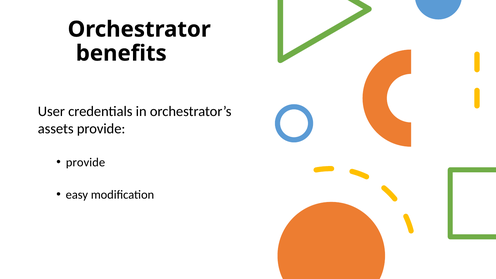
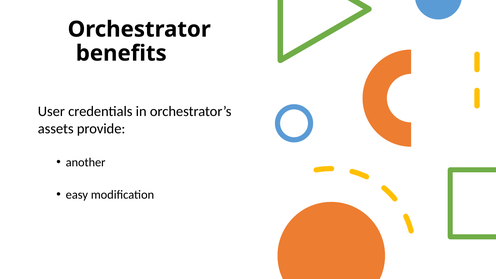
provide: provide -> another (86, 162)
